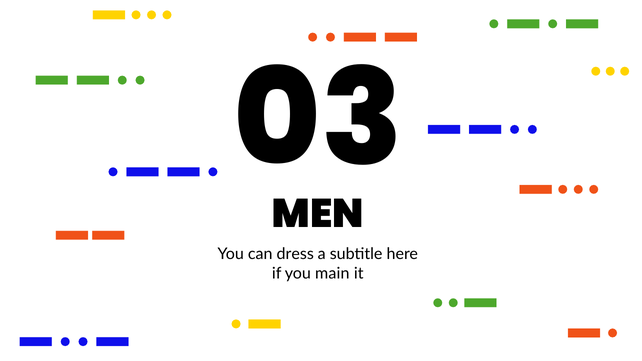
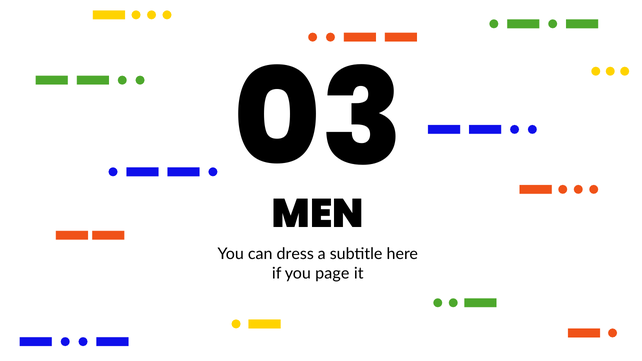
main: main -> page (332, 273)
